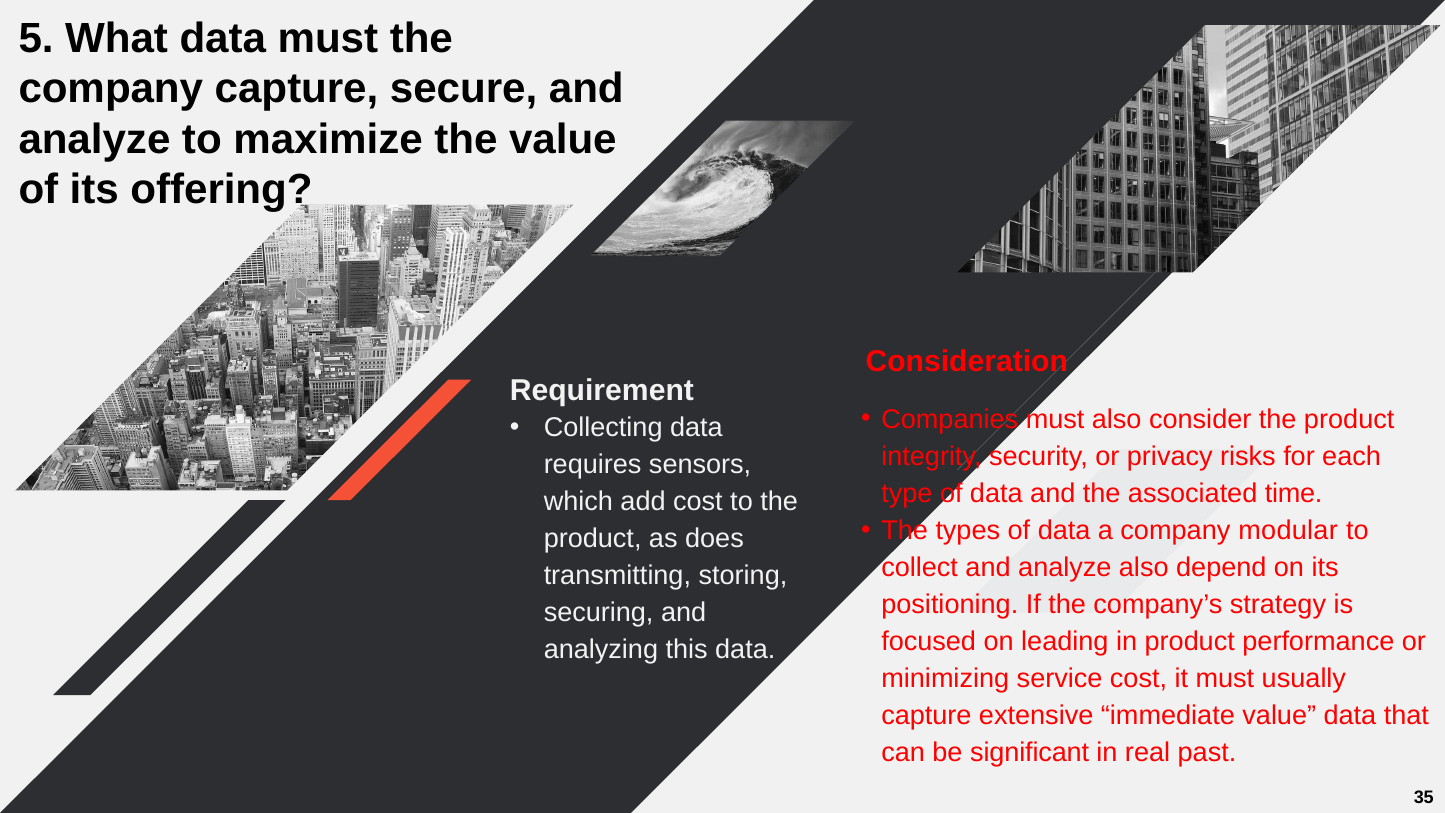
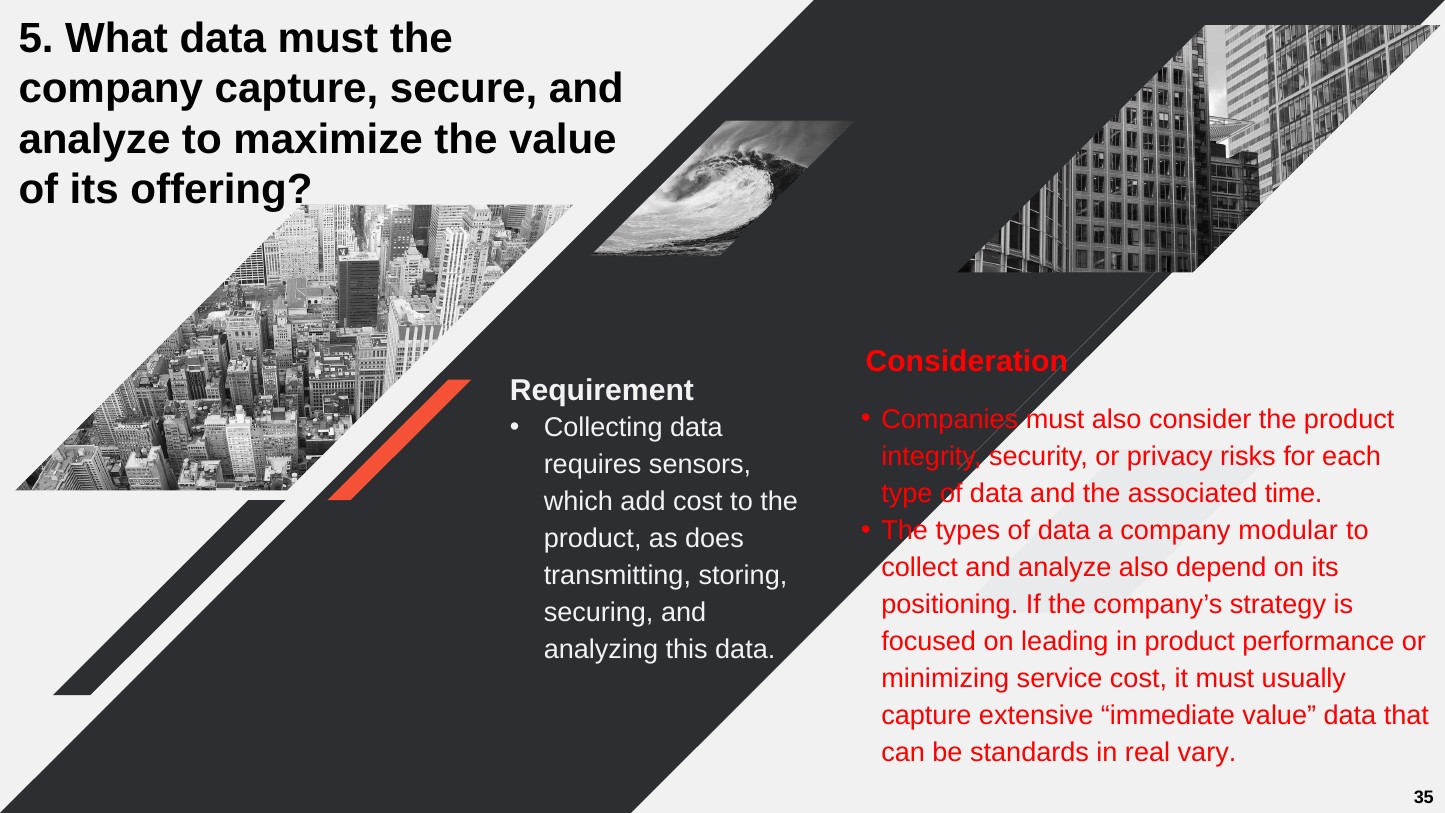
significant: significant -> standards (1030, 753)
past: past -> vary (1207, 753)
